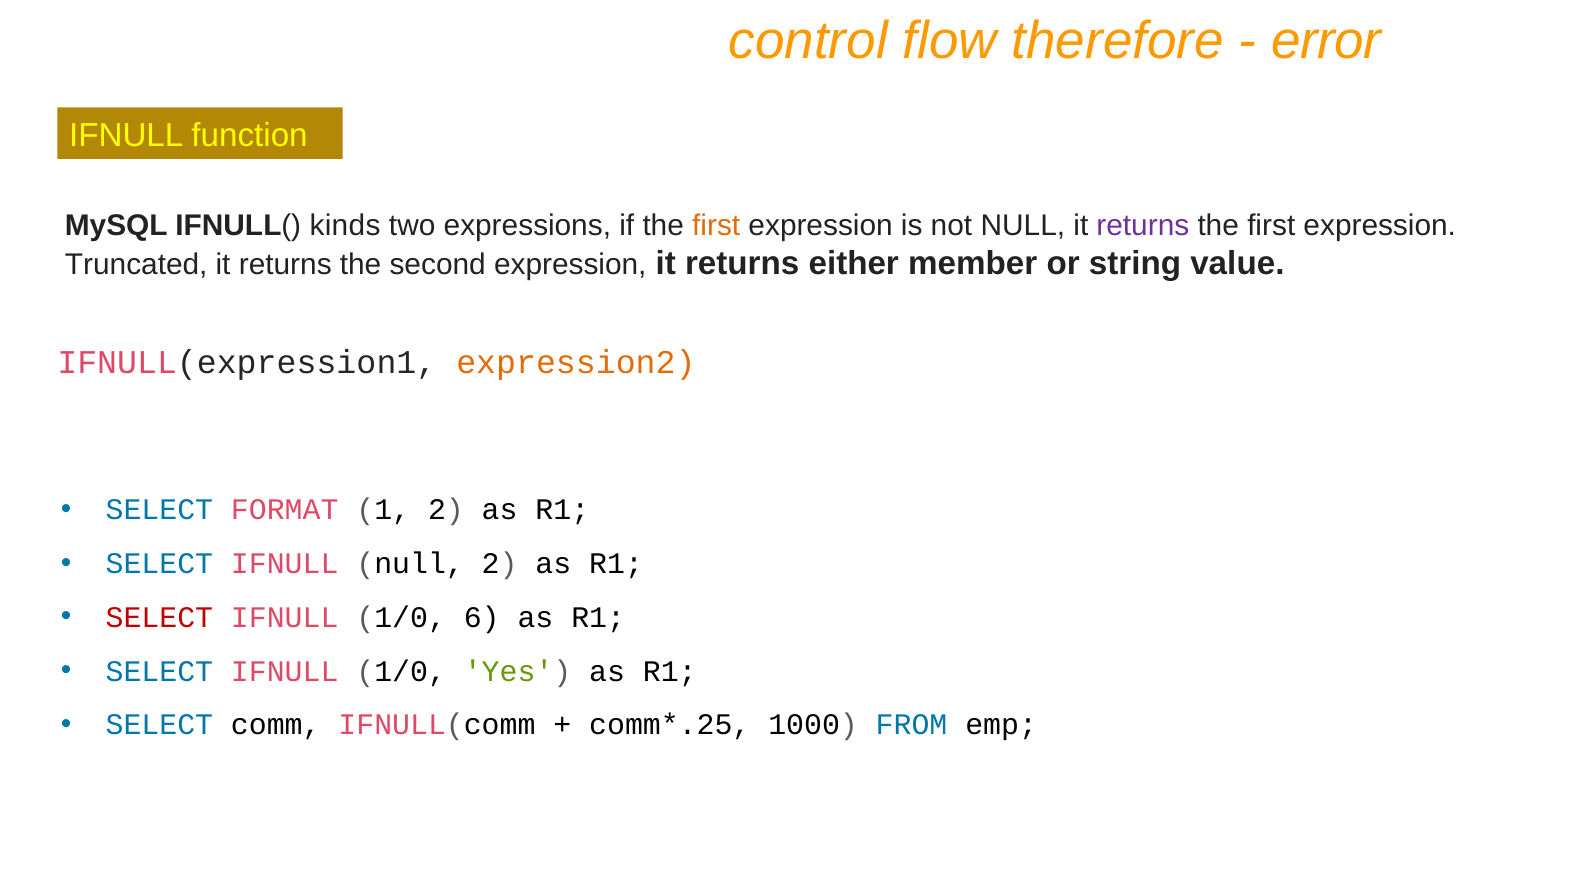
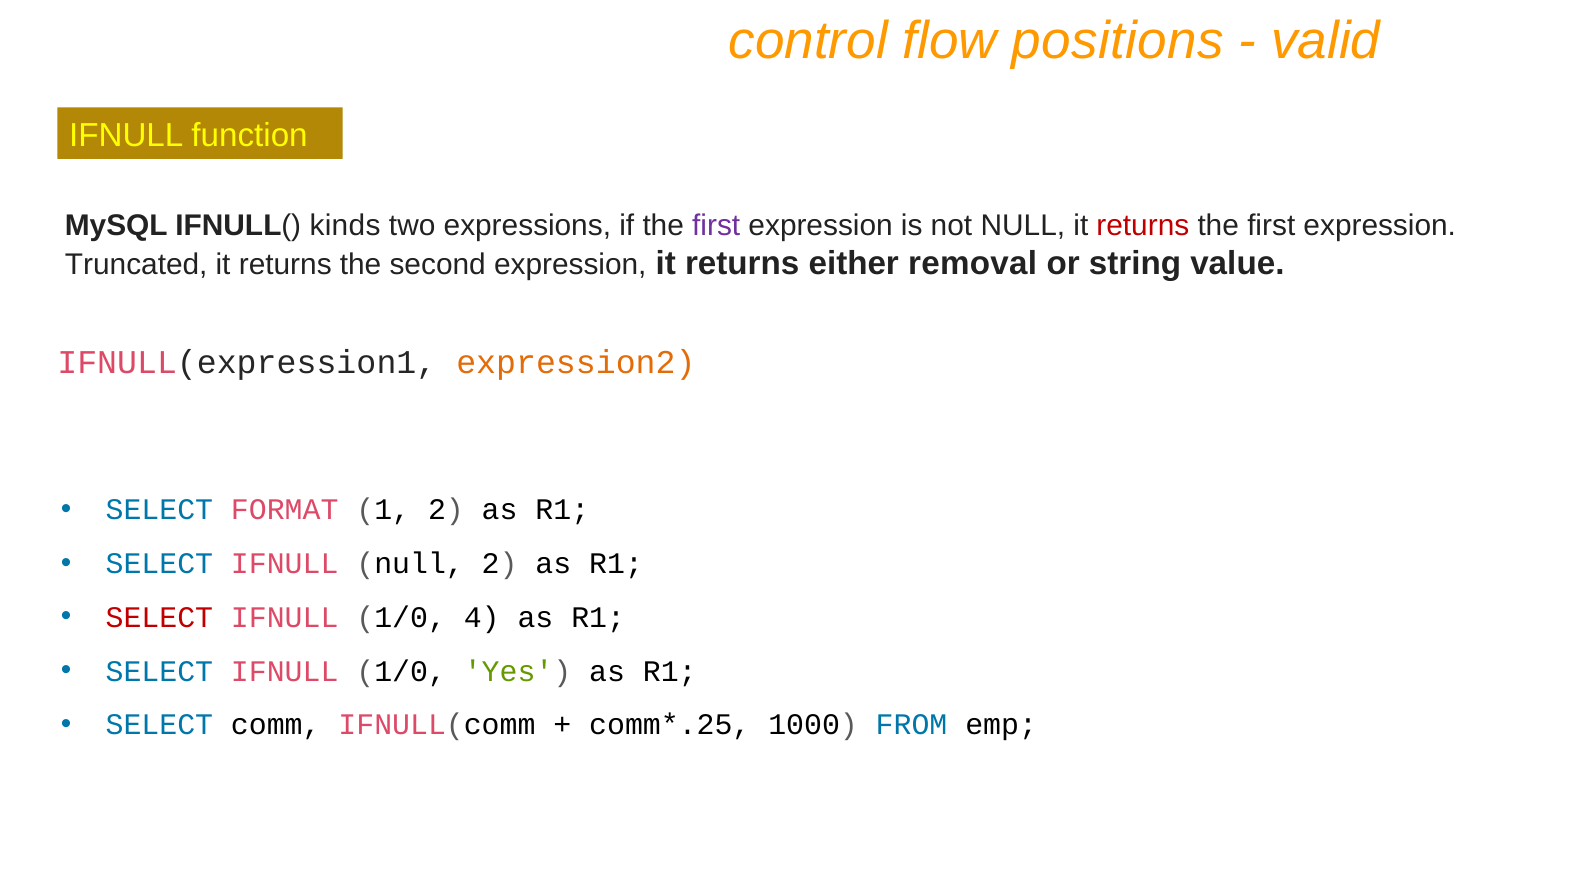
therefore: therefore -> positions (1118, 41)
error: error -> valid (1326, 41)
first colour: orange -> purple (716, 225)
returns colour: purple -> red (1143, 225)
member: member -> removal (973, 263)
6: 6 -> 4 (482, 617)
